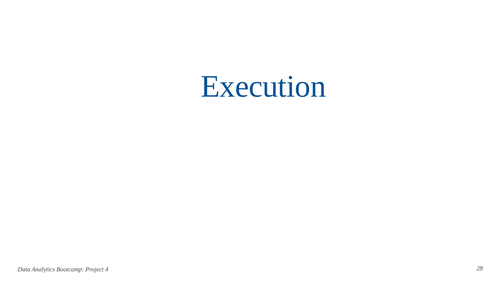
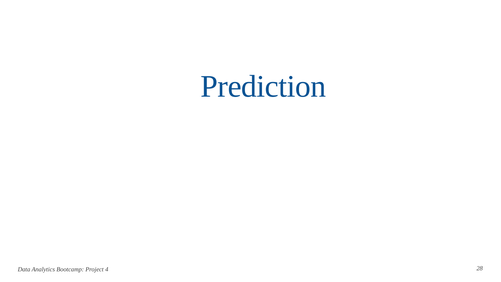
Execution: Execution -> Prediction (263, 86)
